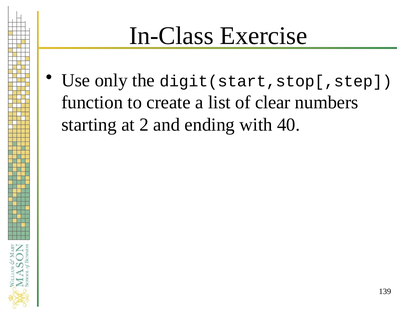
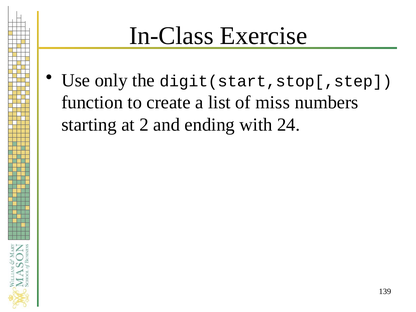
clear: clear -> miss (273, 103)
40: 40 -> 24 (289, 125)
